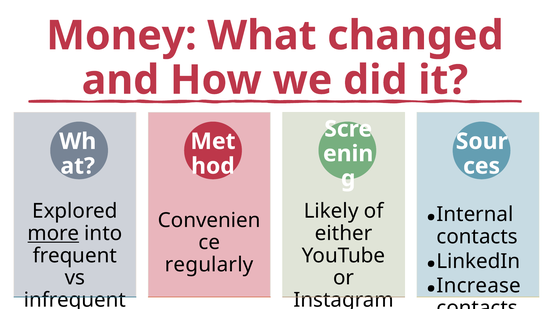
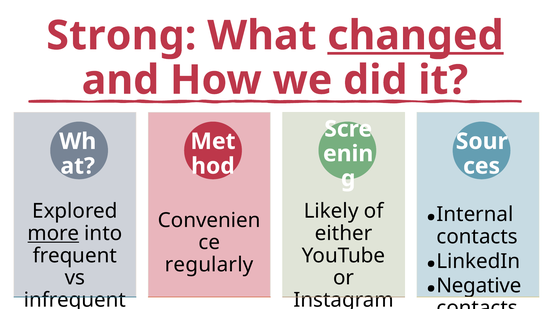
Money: Money -> Strong (121, 36)
changed underline: none -> present (415, 36)
Increase: Increase -> Negative (479, 286)
